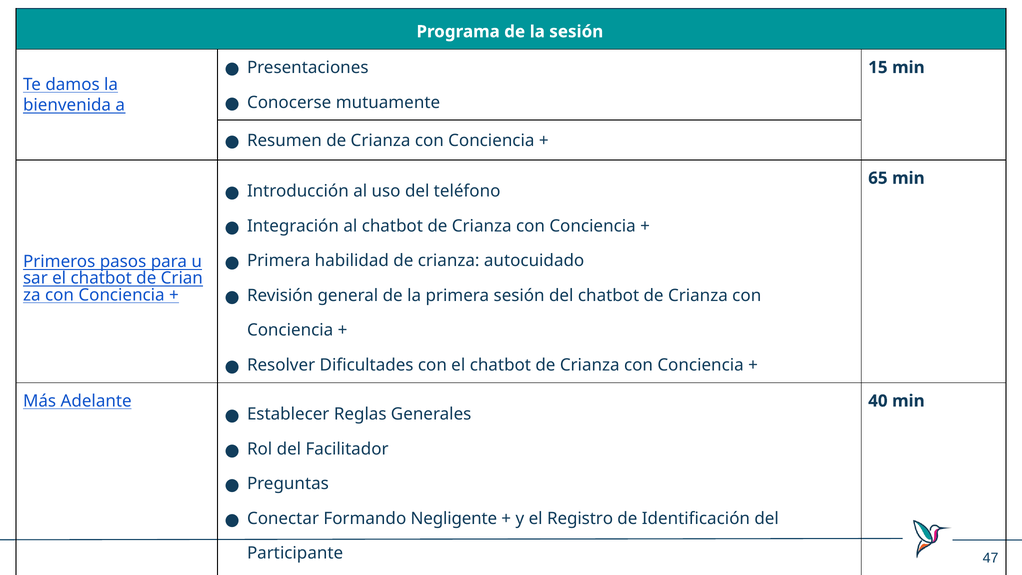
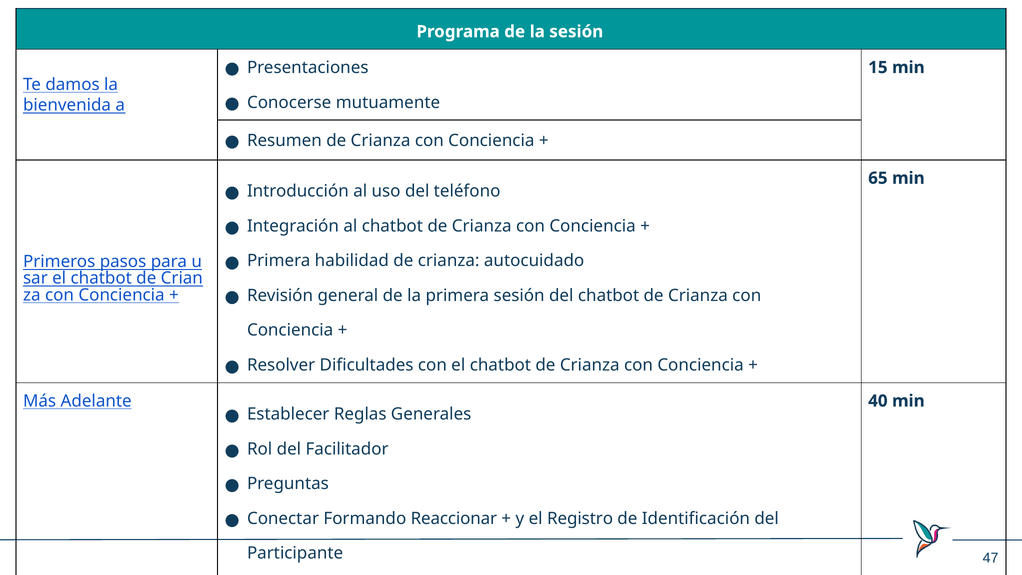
Negligente: Negligente -> Reaccionar (454, 518)
